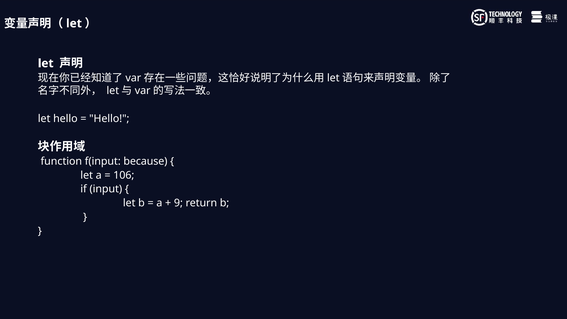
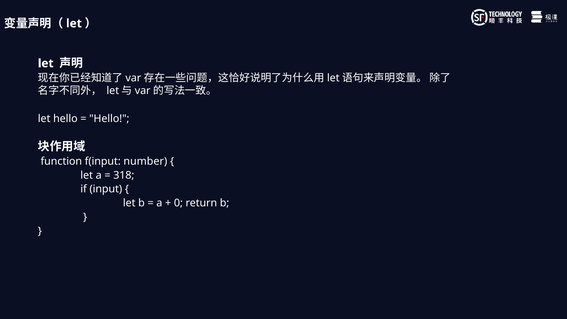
because: because -> number (145, 161)
106: 106 -> 318 (124, 175)
9: 9 -> 0 (178, 203)
